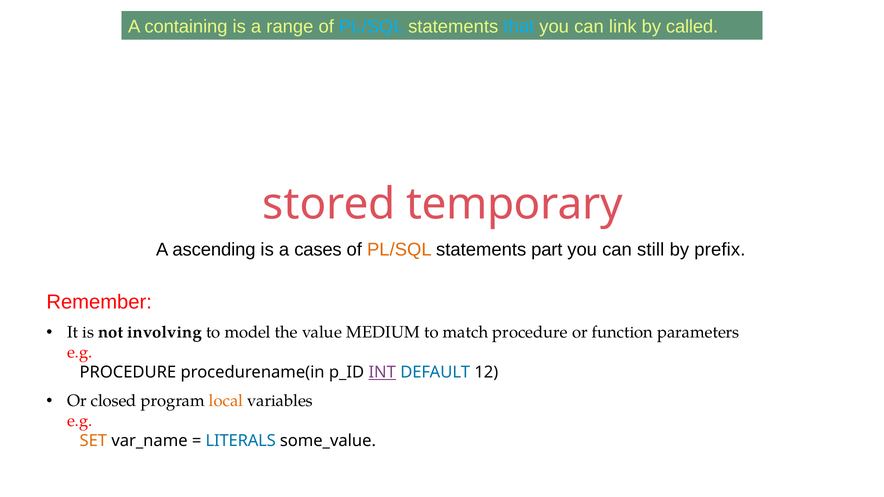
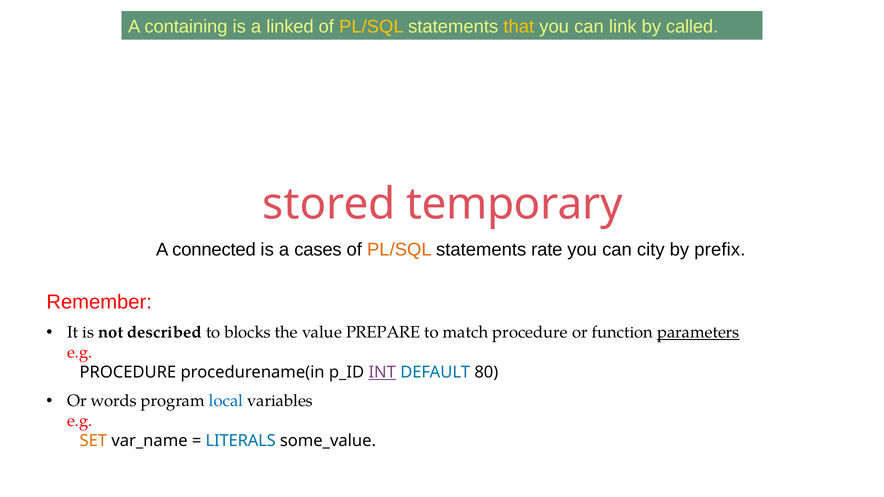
range: range -> linked (290, 27)
PL/SQL colour: light blue -> yellow (371, 27)
that colour: light blue -> yellow (519, 27)
ascending: ascending -> connected (214, 250)
part: part -> rate (547, 250)
still: still -> city (651, 250)
involving: involving -> described (165, 333)
model: model -> blocks (248, 333)
MEDIUM: MEDIUM -> PREPARE (383, 333)
parameters underline: none -> present (698, 333)
12: 12 -> 80 (486, 372)
closed: closed -> words (114, 401)
local colour: orange -> blue (226, 401)
